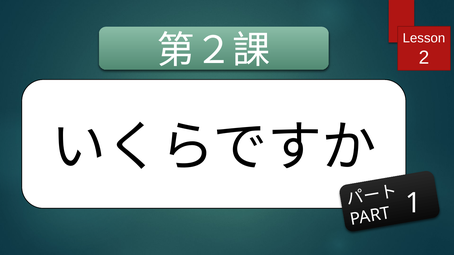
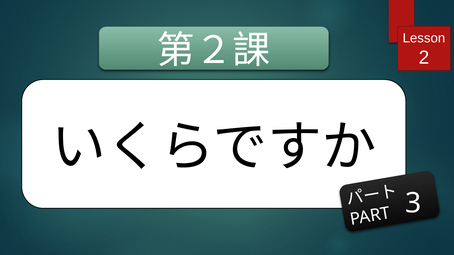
1: 1 -> 3 (413, 203)
